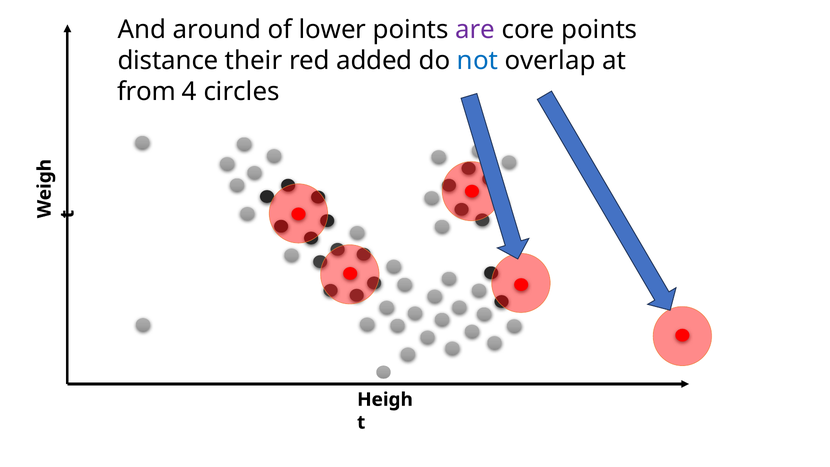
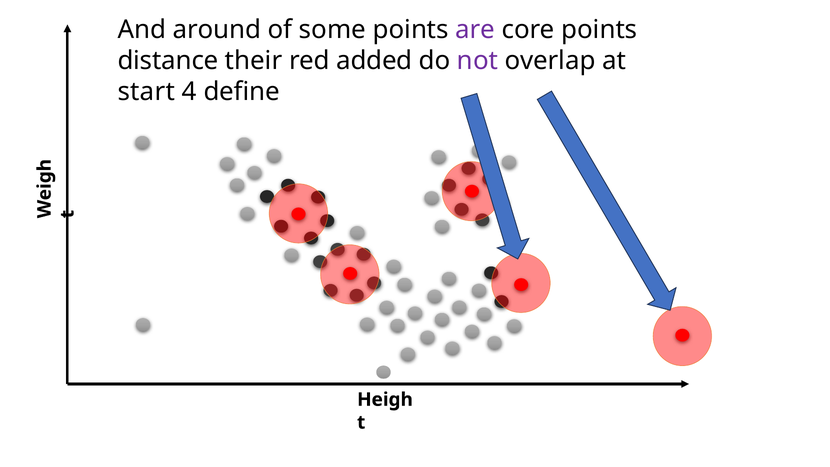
lower: lower -> some (332, 29)
not colour: blue -> purple (478, 61)
from: from -> start (146, 92)
circles: circles -> define (242, 92)
